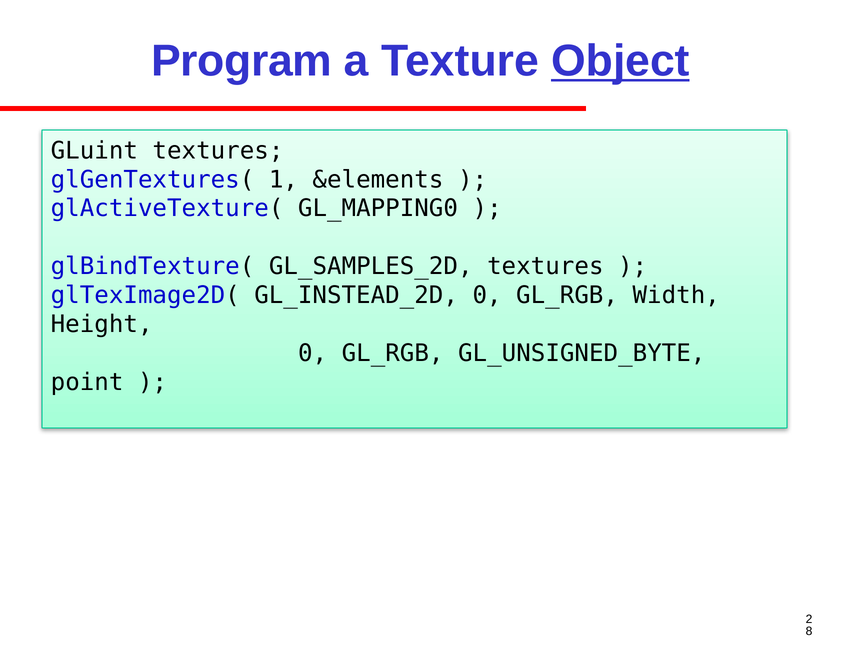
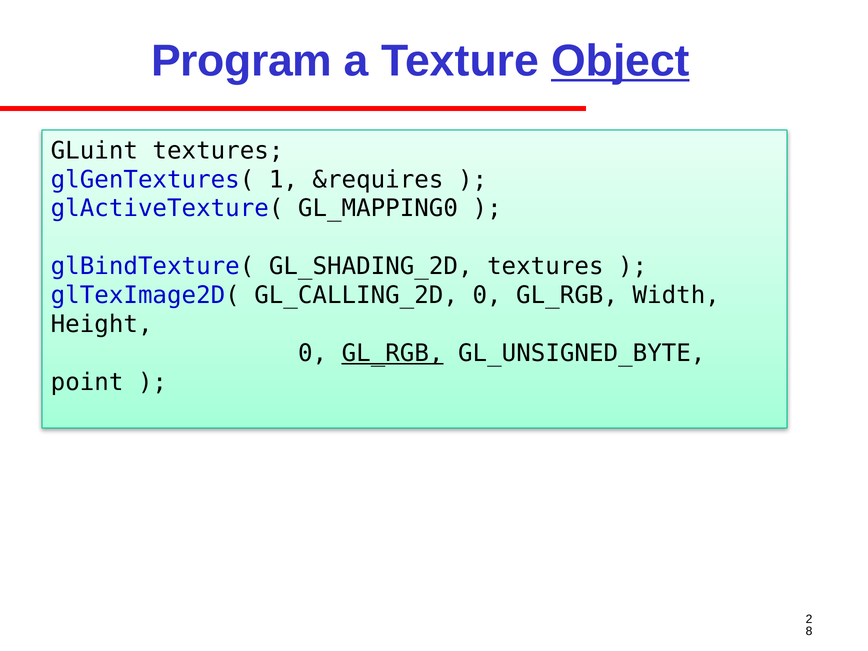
&elements: &elements -> &requires (378, 180)
GL_SAMPLES_2D: GL_SAMPLES_2D -> GL_SHADING_2D (371, 266)
GL_INSTEAD_2D: GL_INSTEAD_2D -> GL_CALLING_2D (356, 295)
GL_RGB underline: none -> present (393, 353)
